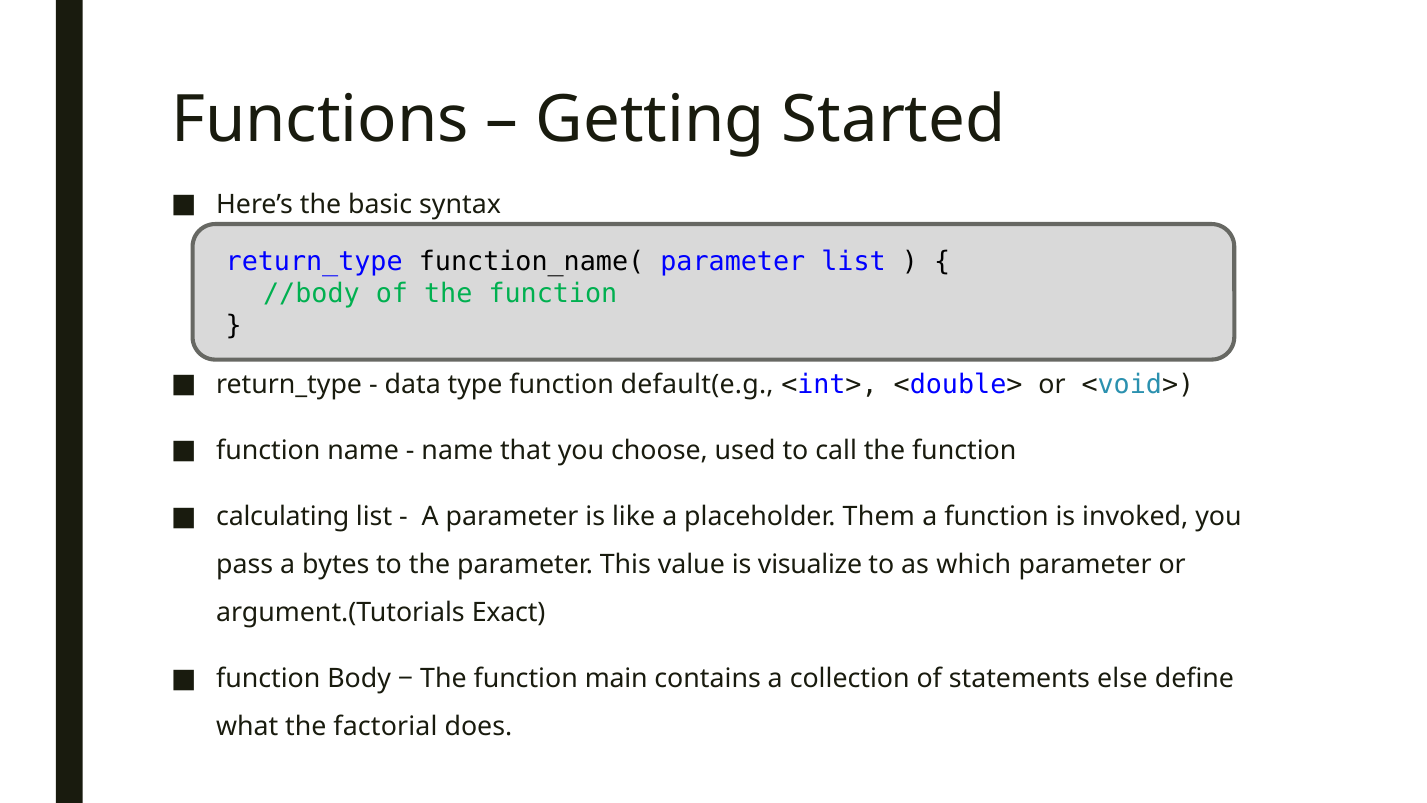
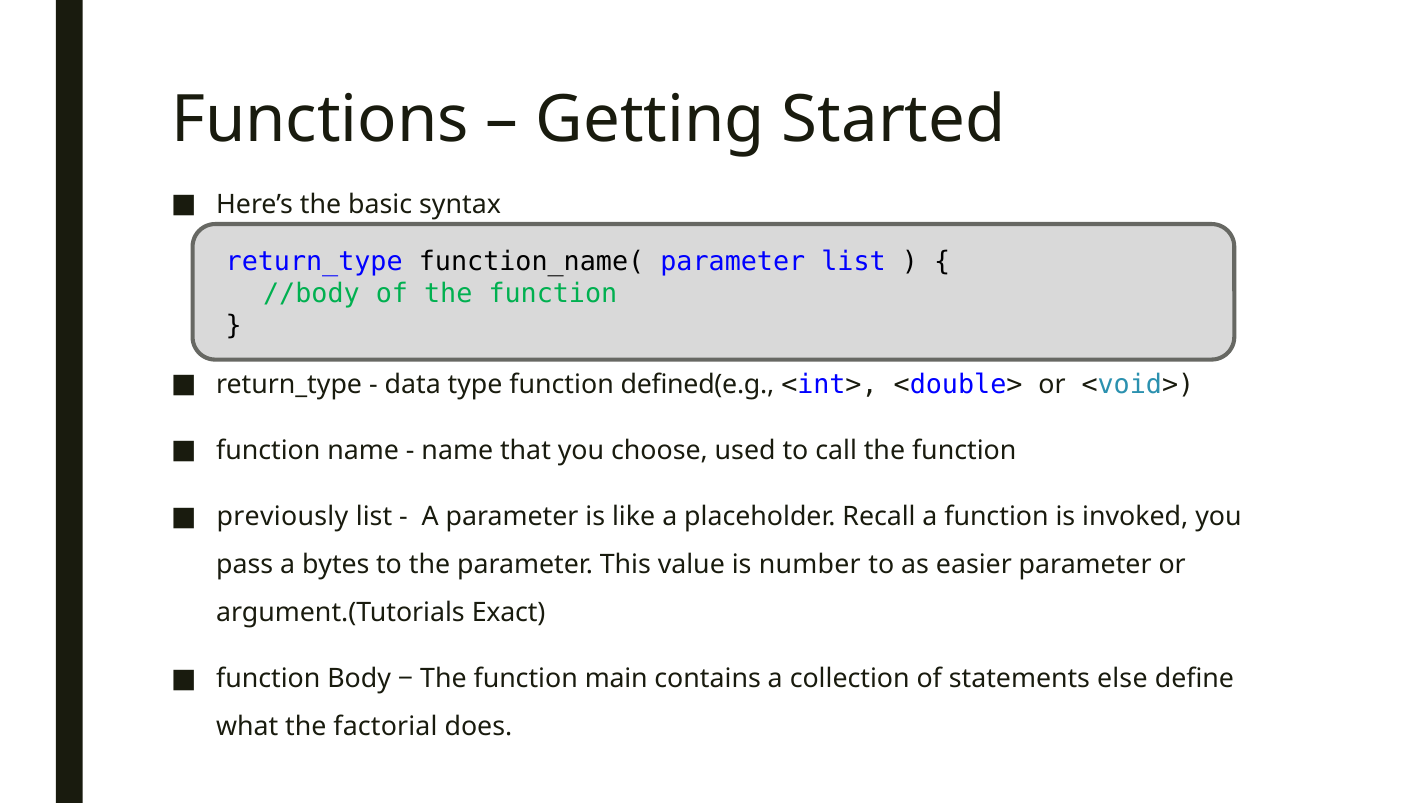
default(e.g: default(e.g -> defined(e.g (697, 384)
calculating: calculating -> previously (282, 516)
Them: Them -> Recall (879, 516)
visualize: visualize -> number (810, 565)
which: which -> easier (974, 565)
